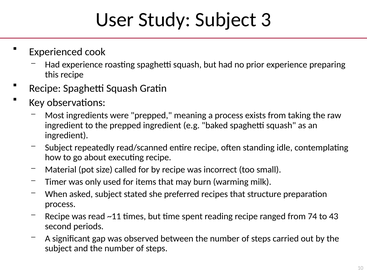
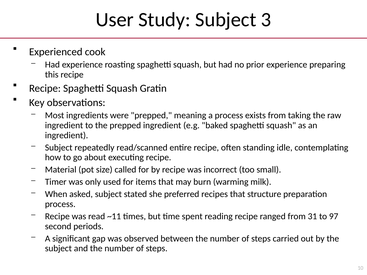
74: 74 -> 31 (312, 217)
43: 43 -> 97 (334, 217)
